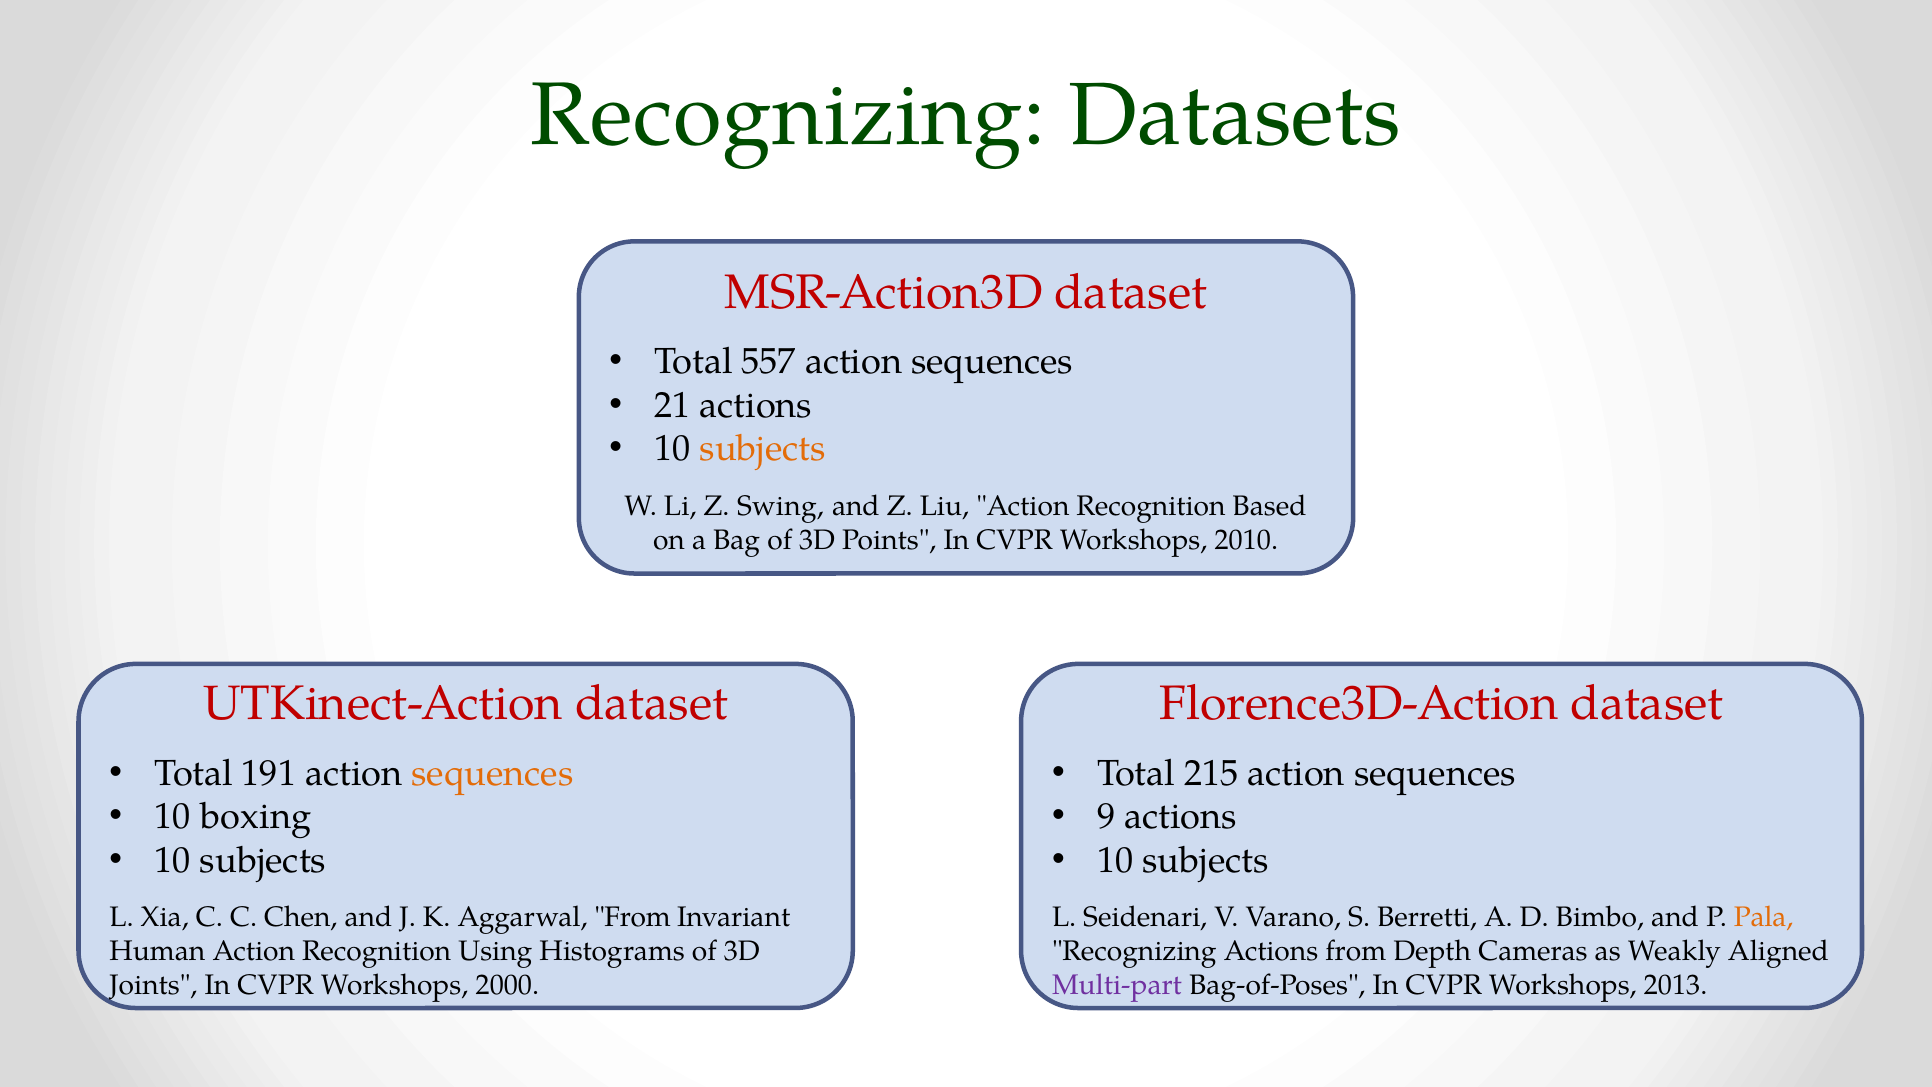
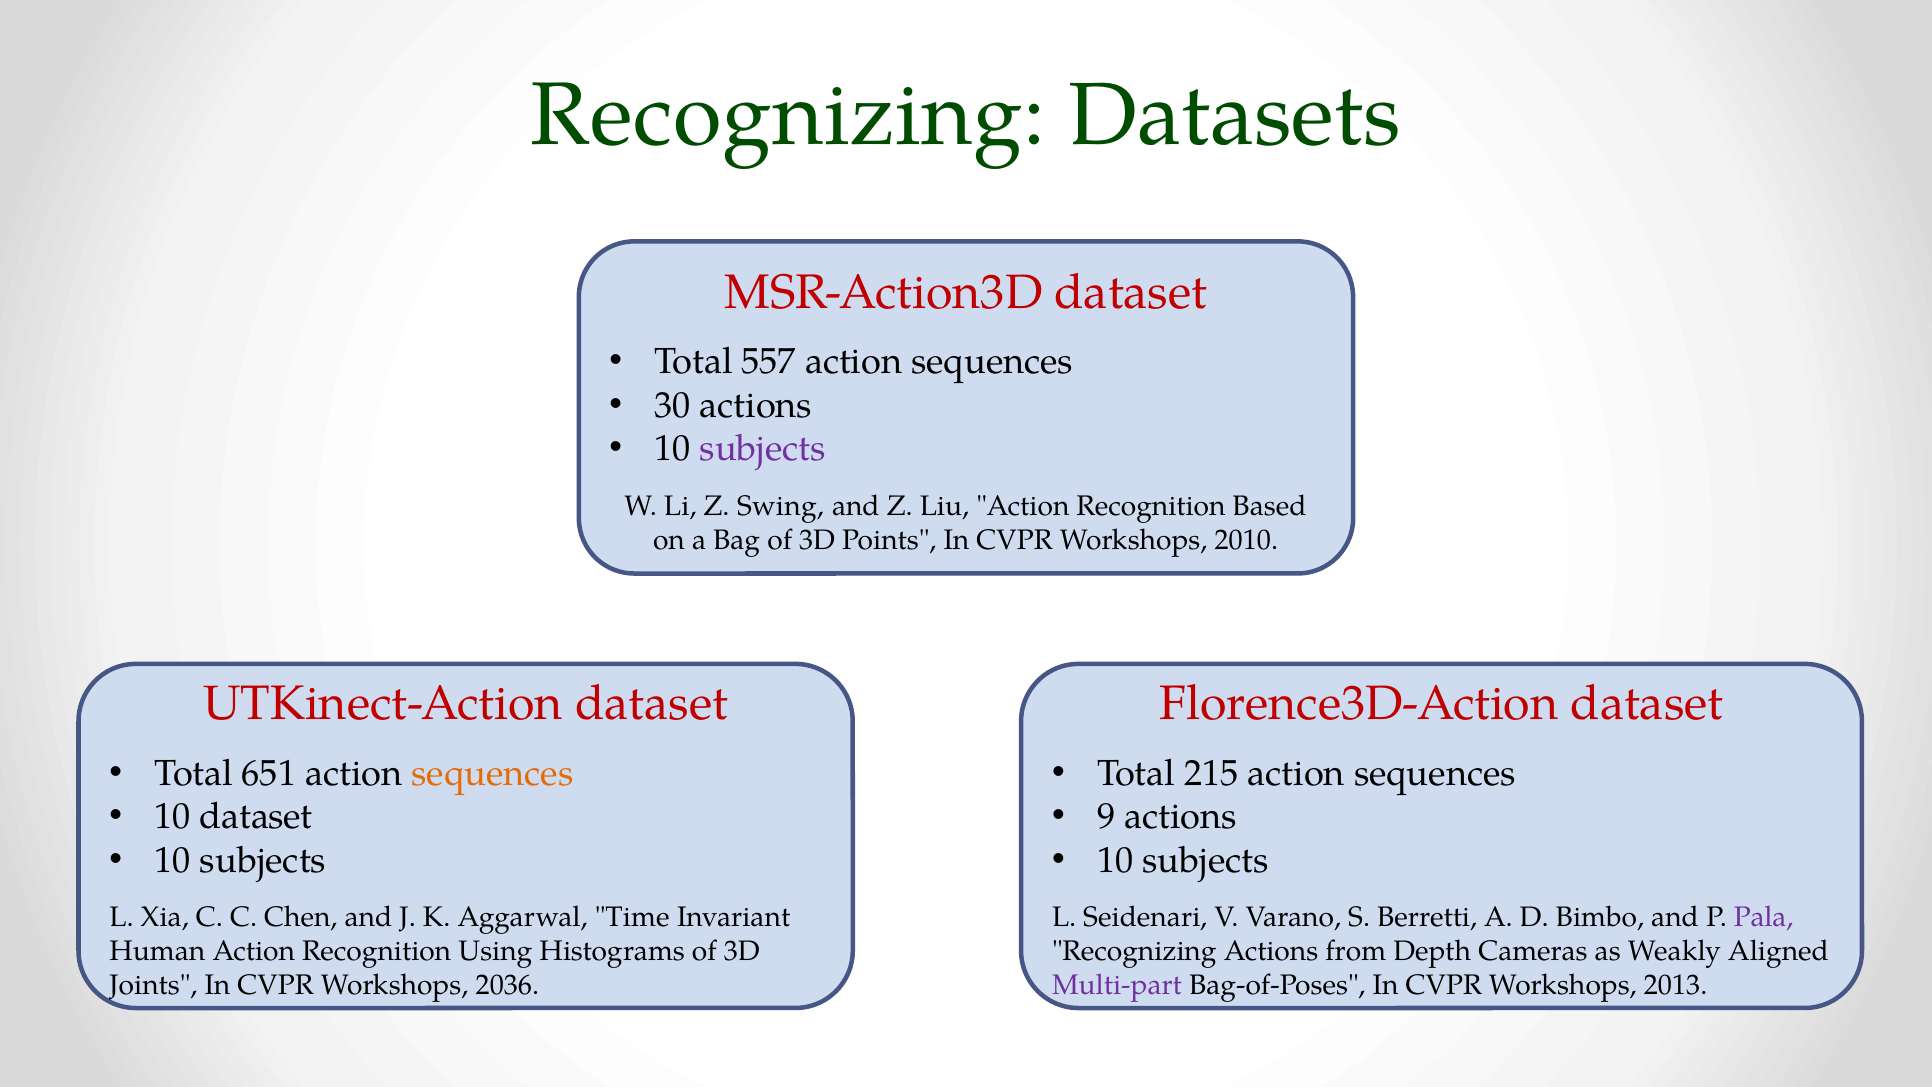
21: 21 -> 30 (673, 405)
subjects colour: orange -> purple (763, 448)
191: 191 -> 651 (269, 773)
10 boxing: boxing -> dataset (256, 816)
Aggarwal From: From -> Time (632, 917)
Pala colour: orange -> purple (1764, 917)
2000: 2000 -> 2036 (507, 985)
